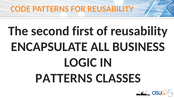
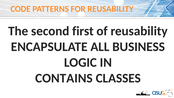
PATTERNS: PATTERNS -> CONTAINS (64, 78)
